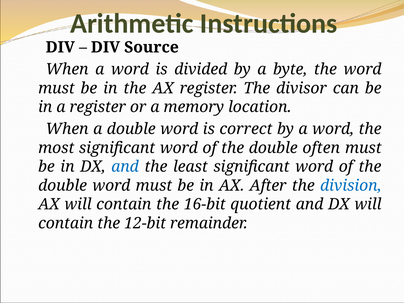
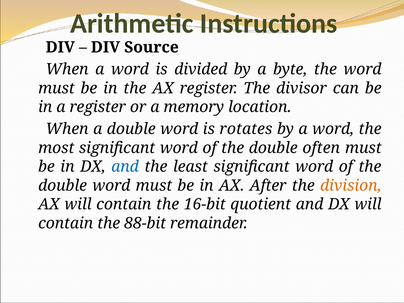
correct: correct -> rotates (246, 129)
division colour: blue -> orange (351, 186)
12-bit: 12-bit -> 88-bit (145, 223)
